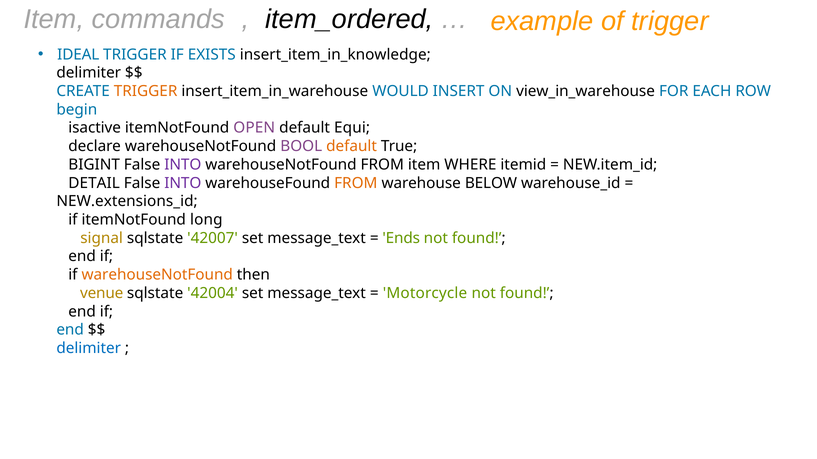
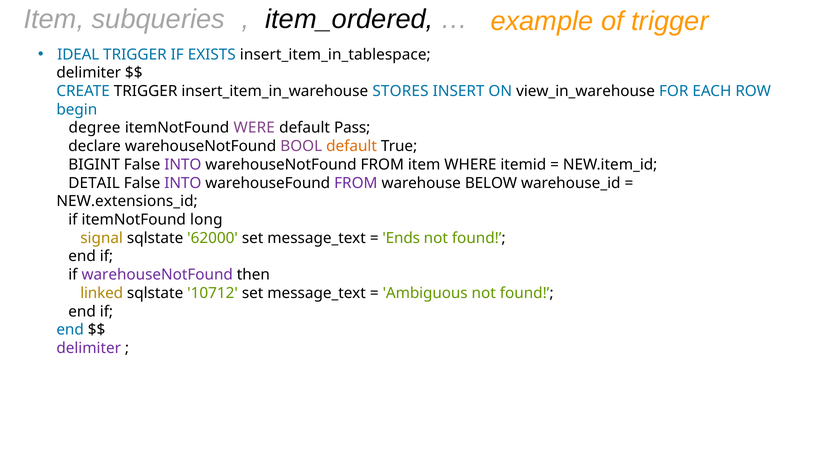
commands: commands -> subqueries (158, 19)
insert_item_in_knowledge: insert_item_in_knowledge -> insert_item_in_tablespace (335, 55)
TRIGGER colour: orange -> black (146, 91)
WOULD: WOULD -> STORES (400, 91)
isactive: isactive -> degree (95, 128)
OPEN: OPEN -> WERE (254, 128)
Equi: Equi -> Pass (352, 128)
FROM colour: orange -> purple (356, 183)
42007: 42007 -> 62000 (213, 238)
warehouseNotFound colour: orange -> purple (157, 275)
venue: venue -> linked (102, 294)
42004: 42004 -> 10712 (213, 294)
Motorcycle: Motorcycle -> Ambiguous (425, 294)
delimiter colour: blue -> purple (89, 349)
